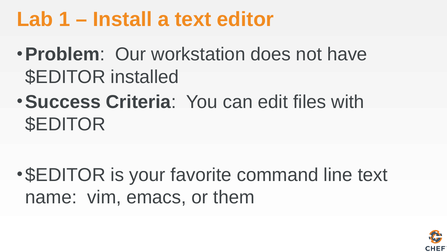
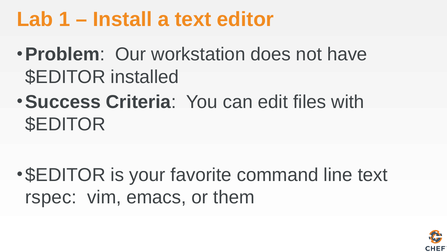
name: name -> rspec (51, 197)
